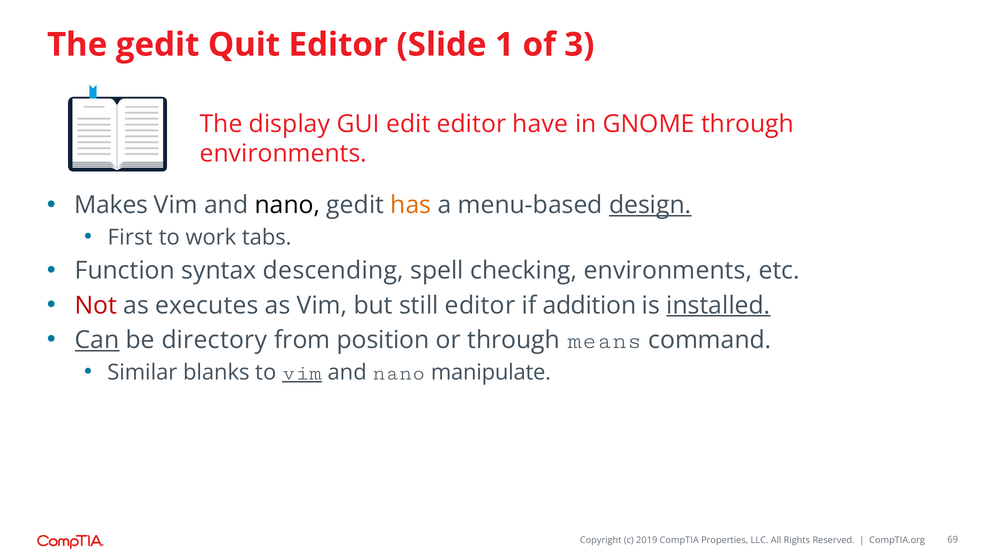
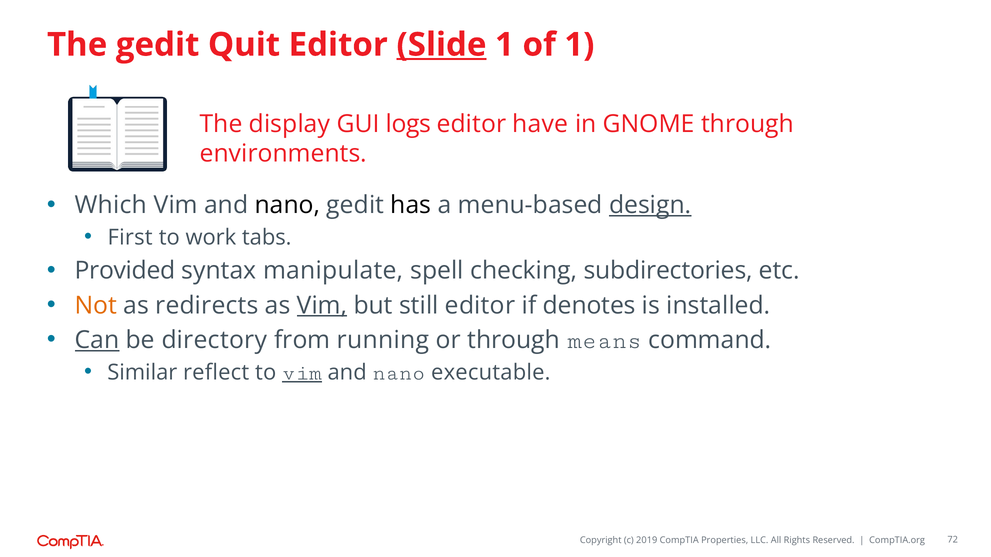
Slide underline: none -> present (441, 45)
of 3: 3 -> 1 (579, 45)
edit: edit -> logs (408, 124)
Makes: Makes -> Which (111, 205)
has colour: orange -> black (411, 205)
Function: Function -> Provided (125, 271)
descending: descending -> manipulate (333, 271)
checking environments: environments -> subdirectories (668, 271)
Not colour: red -> orange (96, 306)
executes: executes -> redirects (207, 306)
Vim underline: none -> present (322, 306)
addition: addition -> denotes (589, 306)
installed underline: present -> none (718, 306)
position: position -> running (383, 340)
blanks: blanks -> reflect (216, 373)
manipulate: manipulate -> executable (491, 373)
69: 69 -> 72 (953, 540)
